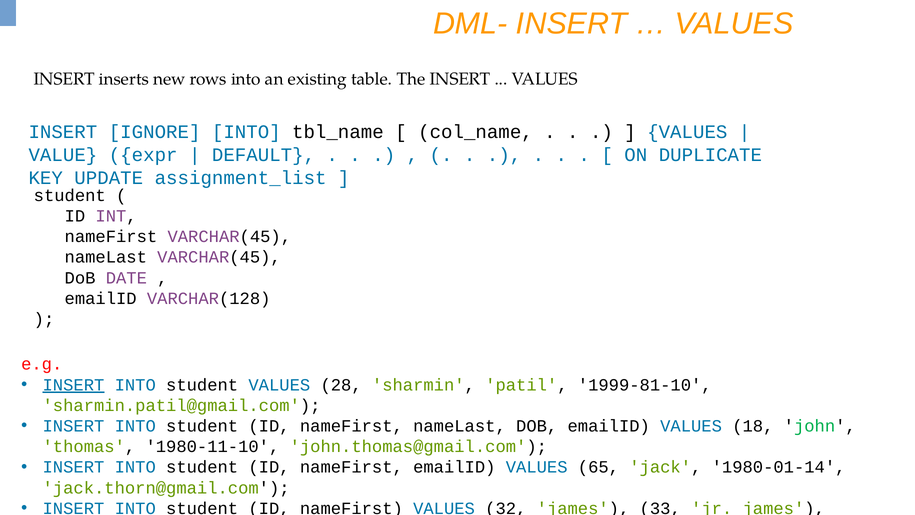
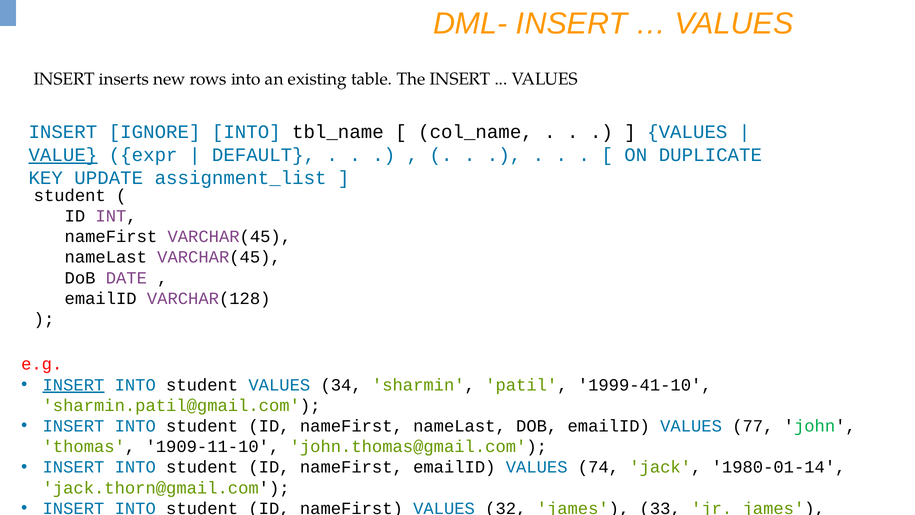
VALUE underline: none -> present (63, 155)
VALUES 28: 28 -> 34 (341, 385)
1999-81-10: 1999-81-10 -> 1999-41-10 (645, 385)
18: 18 -> 77 (753, 426)
1980-11-10: 1980-11-10 -> 1909-11-10 (212, 446)
65: 65 -> 74 (598, 467)
